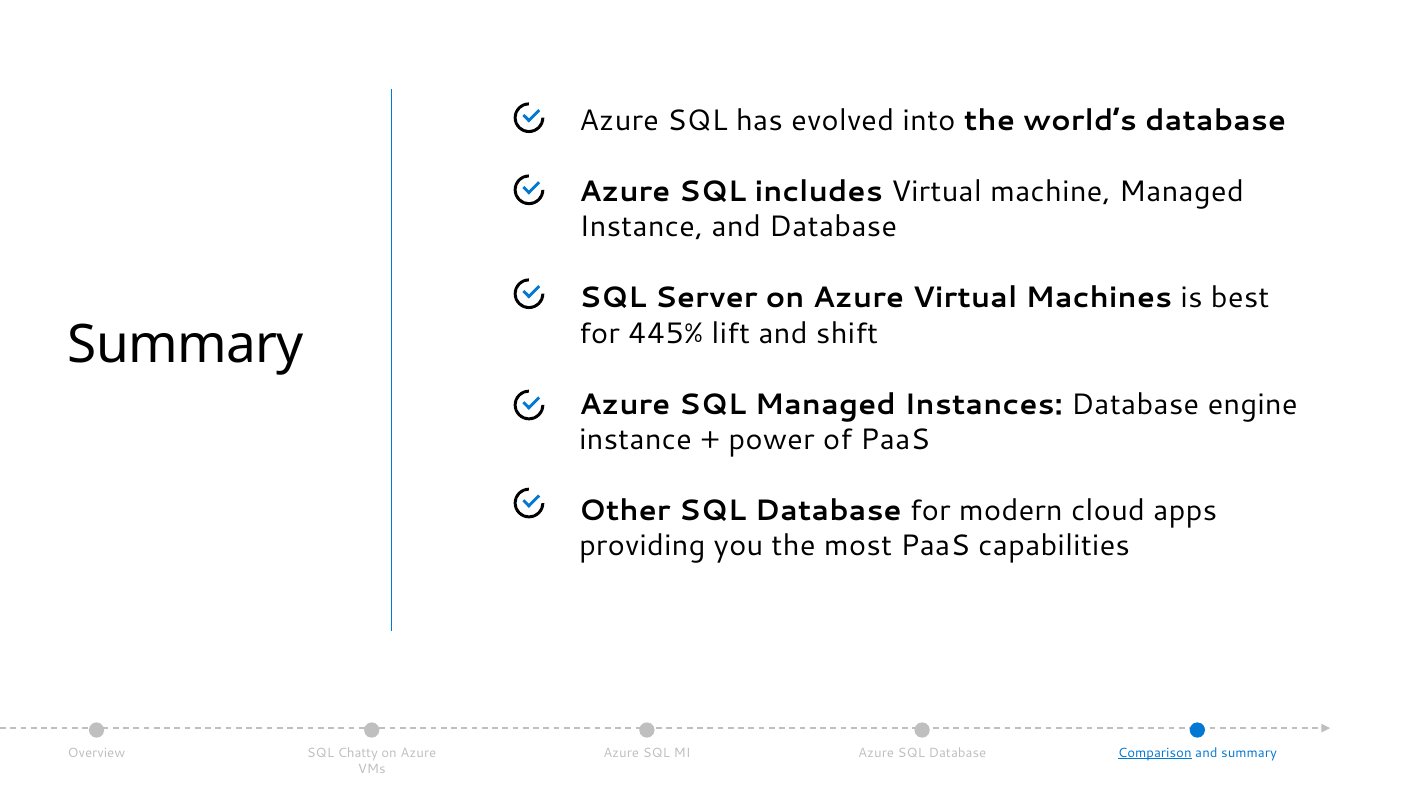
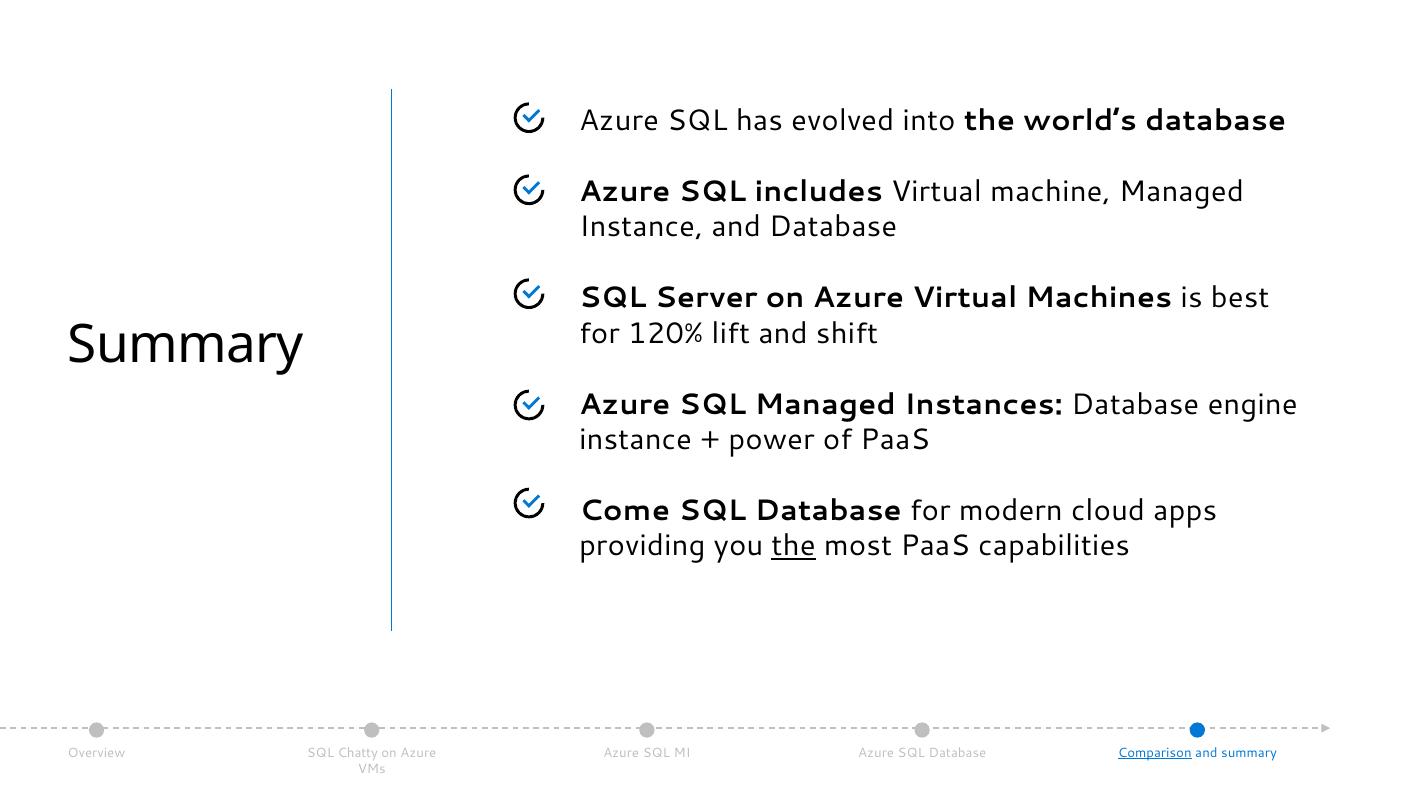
445%: 445% -> 120% (666, 333)
Other: Other -> Come (625, 511)
the underline: none -> present (794, 546)
